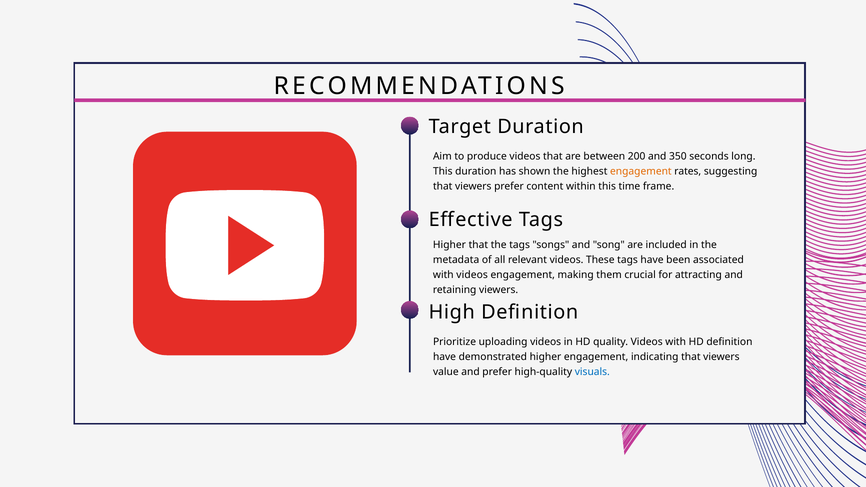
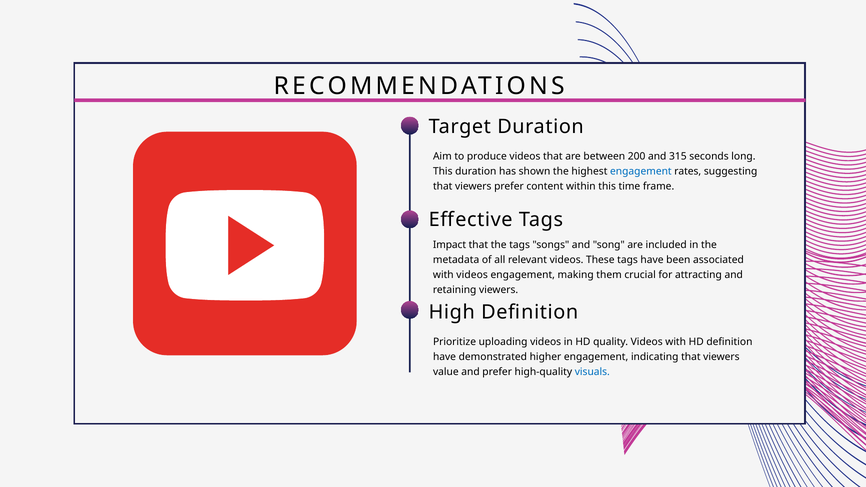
350: 350 -> 315 (678, 157)
engagement colour: orange -> blue (641, 172)
Higher: Higher -> Impact (450, 245)
